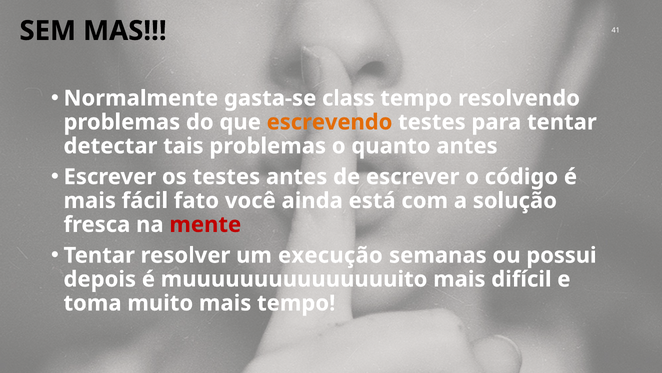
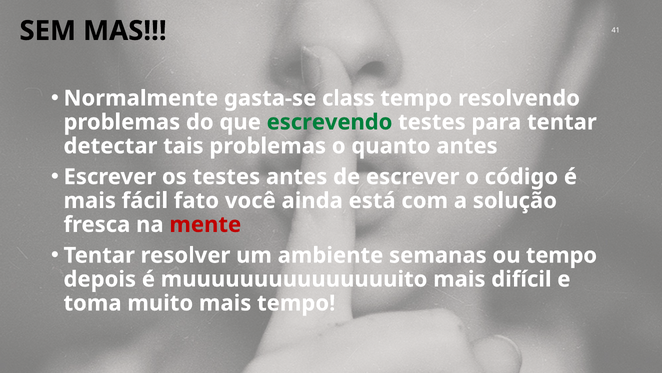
escrevendo colour: orange -> green (330, 122)
execução: execução -> ambiente (330, 255)
ou possui: possui -> tempo (561, 255)
